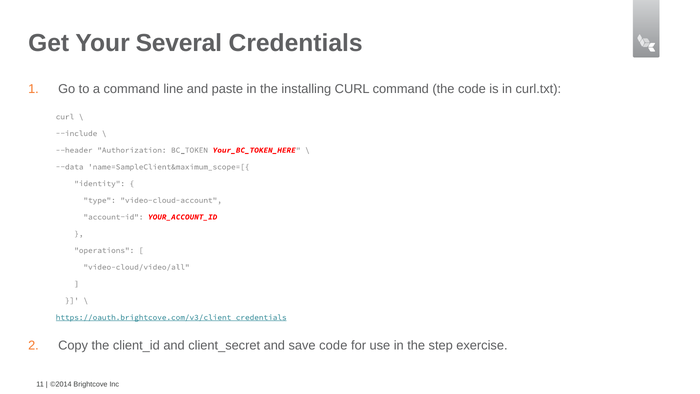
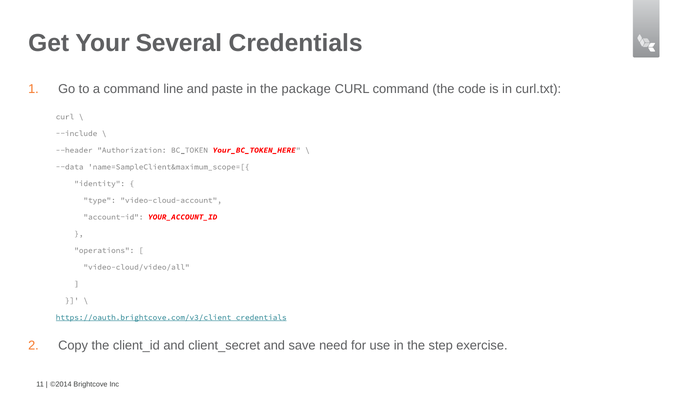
installing: installing -> package (306, 89)
save code: code -> need (333, 345)
